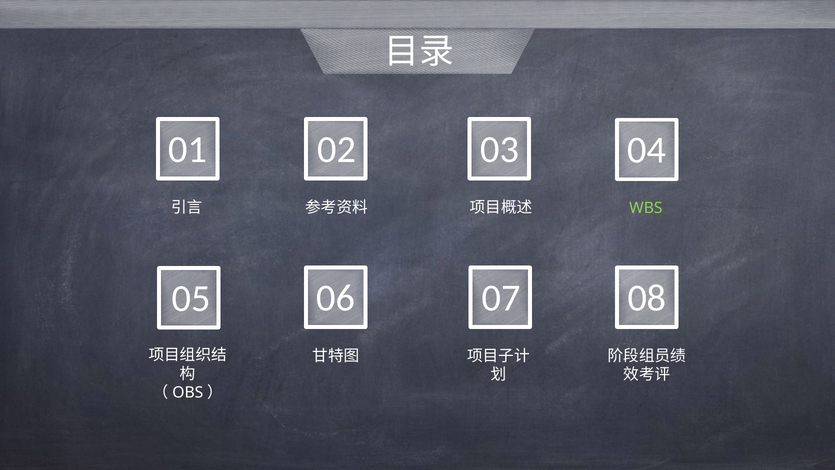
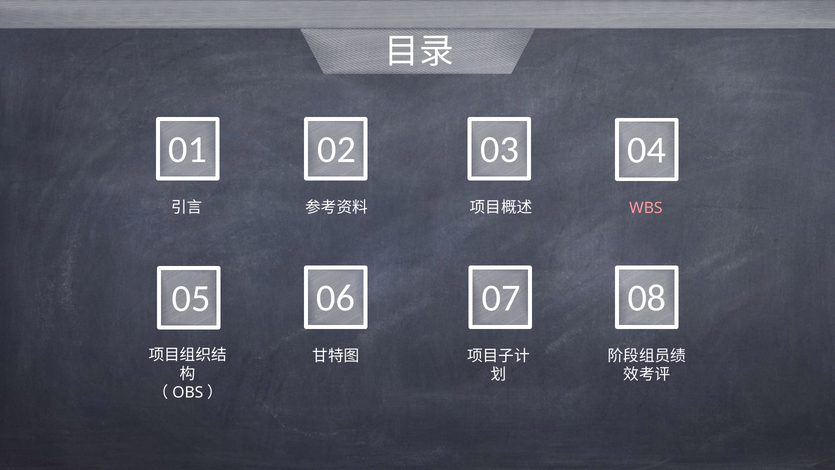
WBS colour: light green -> pink (646, 208)
